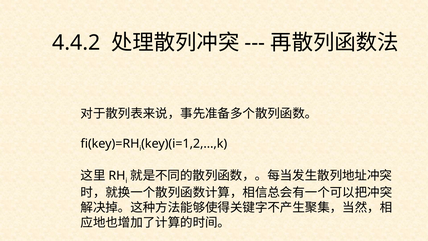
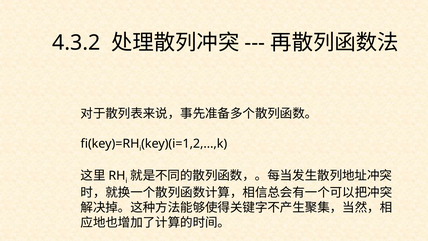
4.4.2: 4.4.2 -> 4.3.2 (76, 43)
